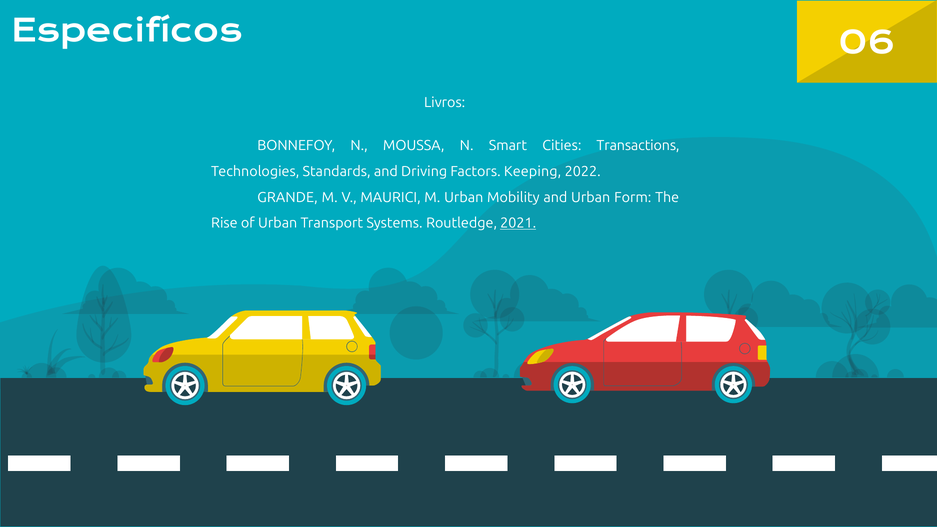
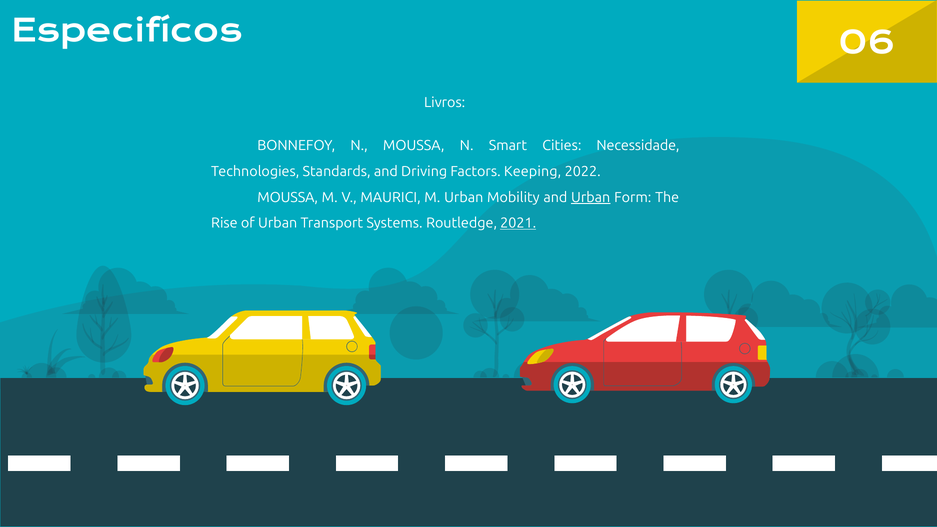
Transactions: Transactions -> Necessidade (638, 146)
GRANDE: GRANDE -> MOUSSA (288, 197)
Urban underline: none -> present (591, 197)
